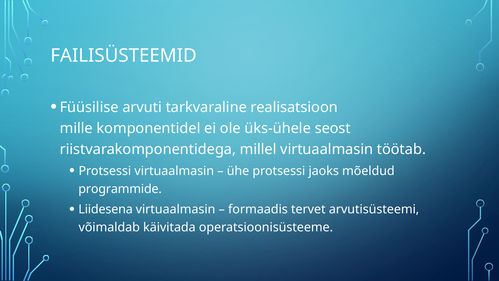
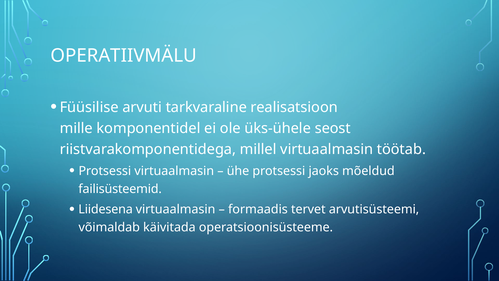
FAILISÜSTEEMID: FAILISÜSTEEMID -> OPERATIIVMÄLU (124, 55)
programmide: programmide -> failisüsteemid (120, 189)
